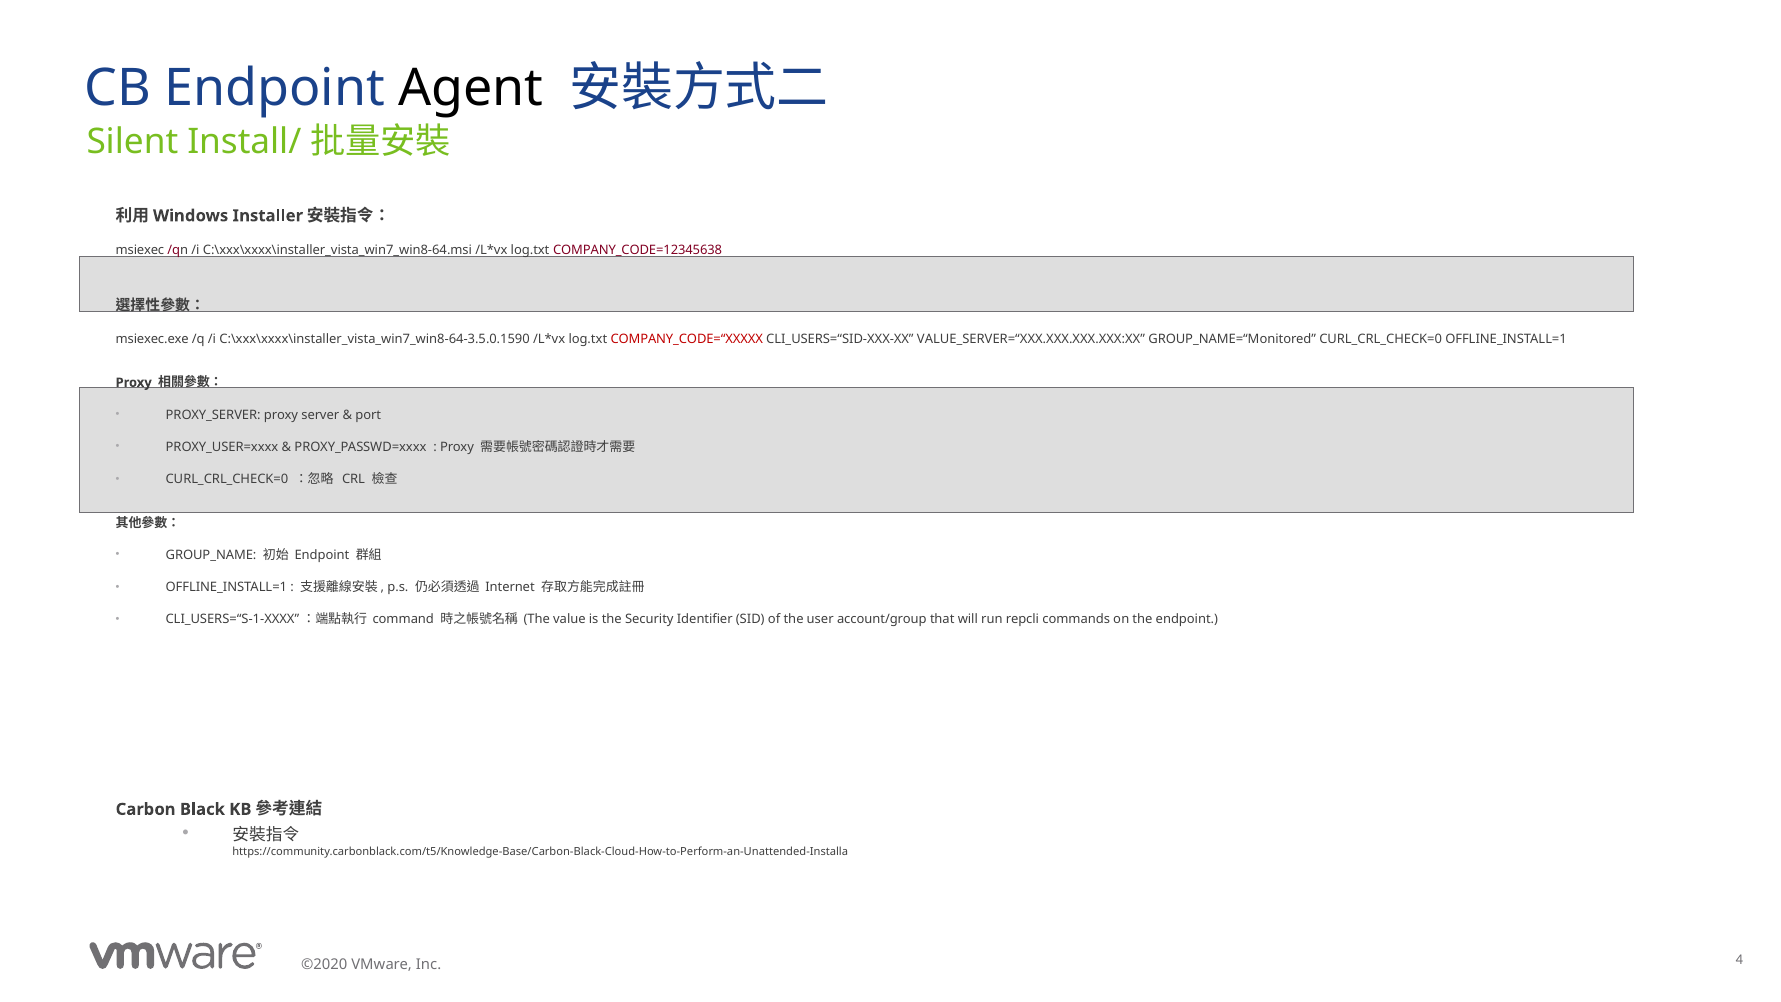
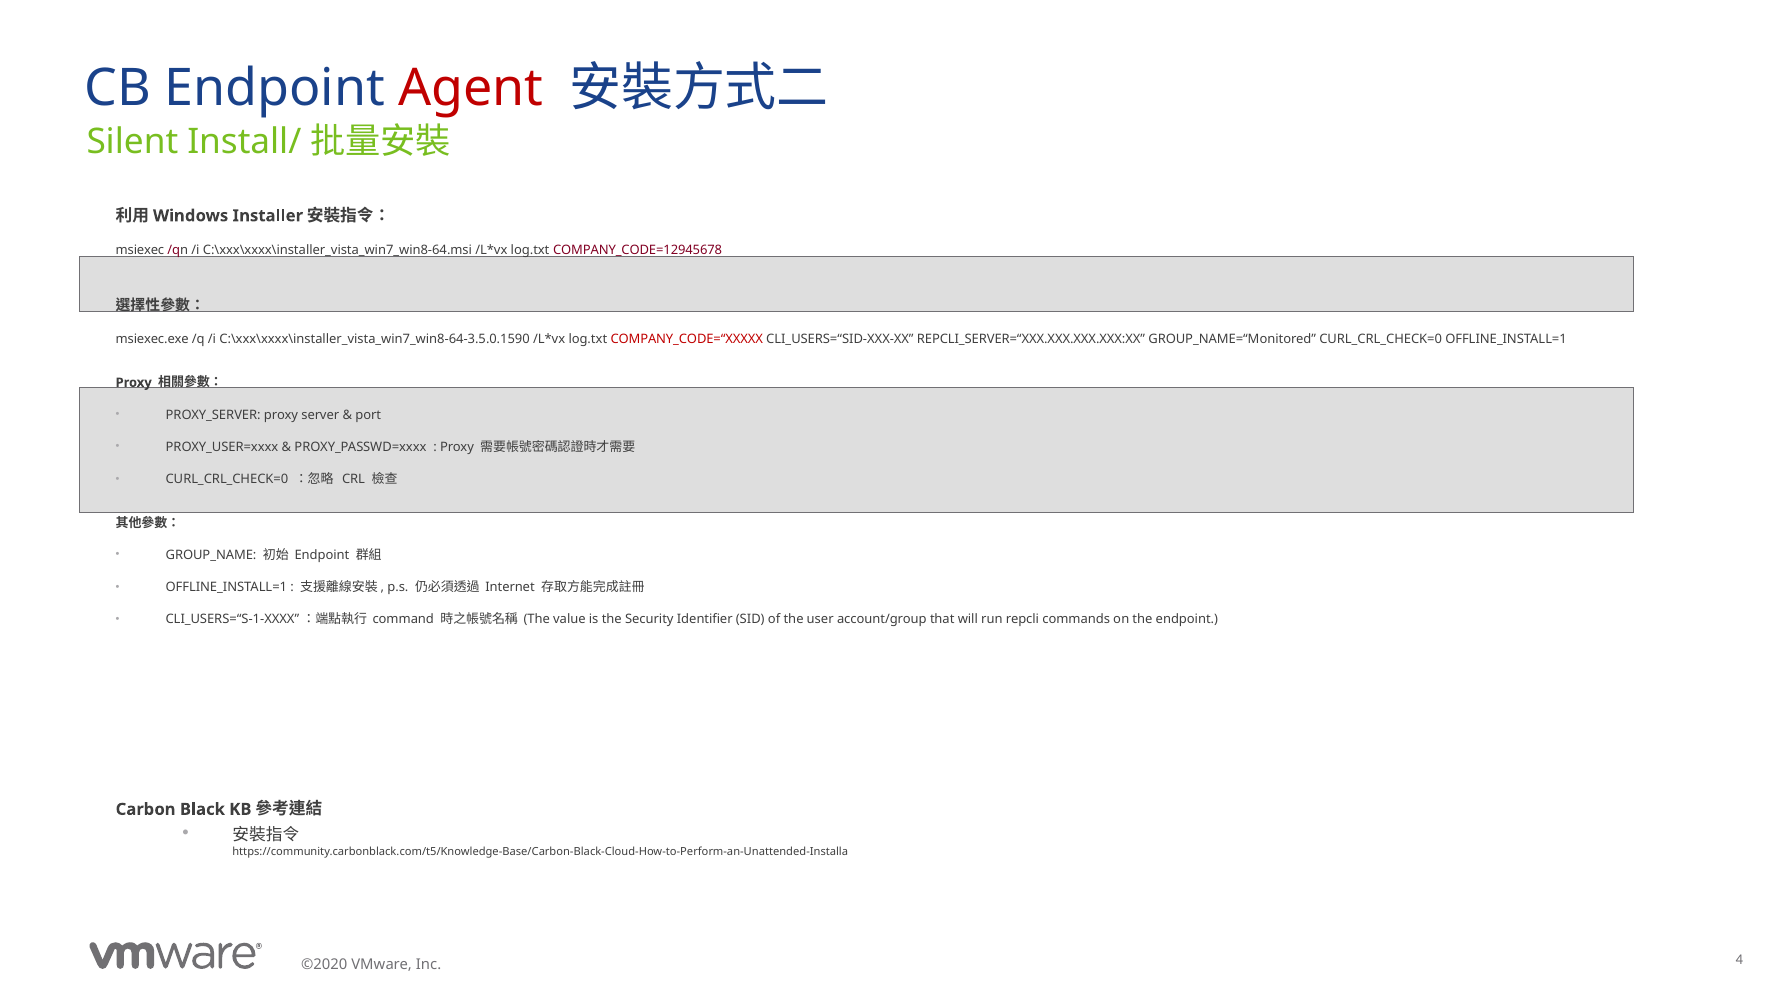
Agent colour: black -> red (471, 88)
COMPANY_CODE=12345638: COMPANY_CODE=12345638 -> COMPANY_CODE=12945678 (638, 250)
VALUE_SERVER=“XXX.XXX.XXX.XXX:XX: VALUE_SERVER=“XXX.XXX.XXX.XXX:XX -> REPCLI_SERVER=“XXX.XXX.XXX.XXX:XX (1031, 339)
